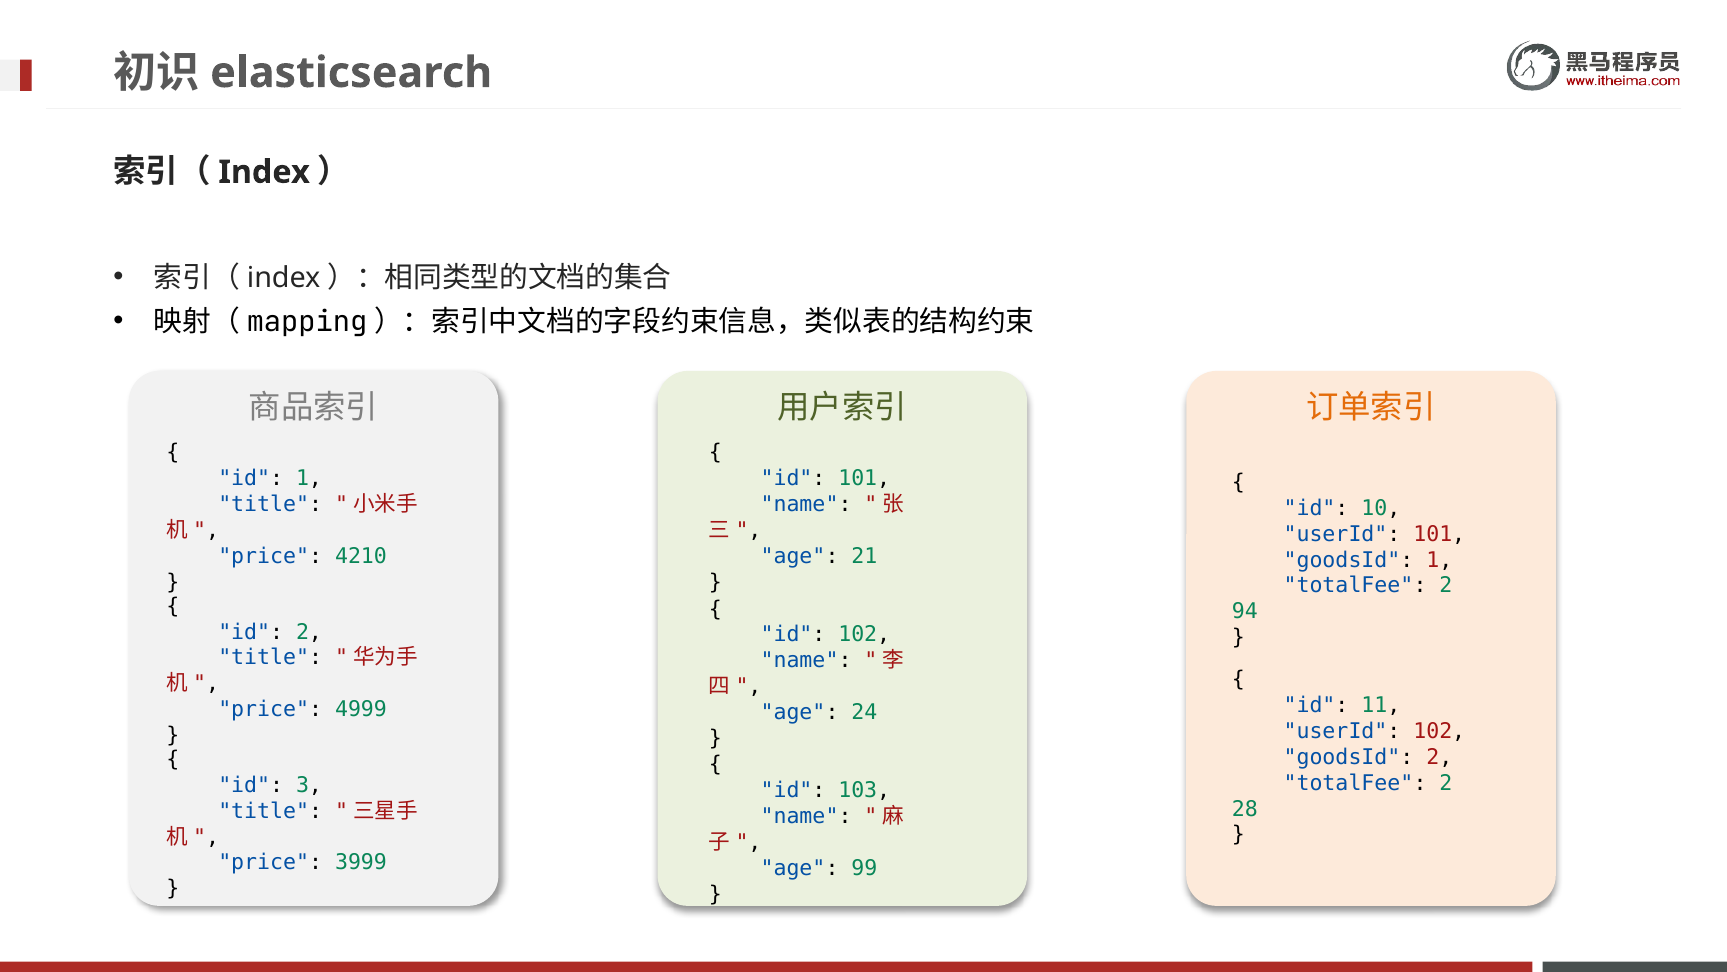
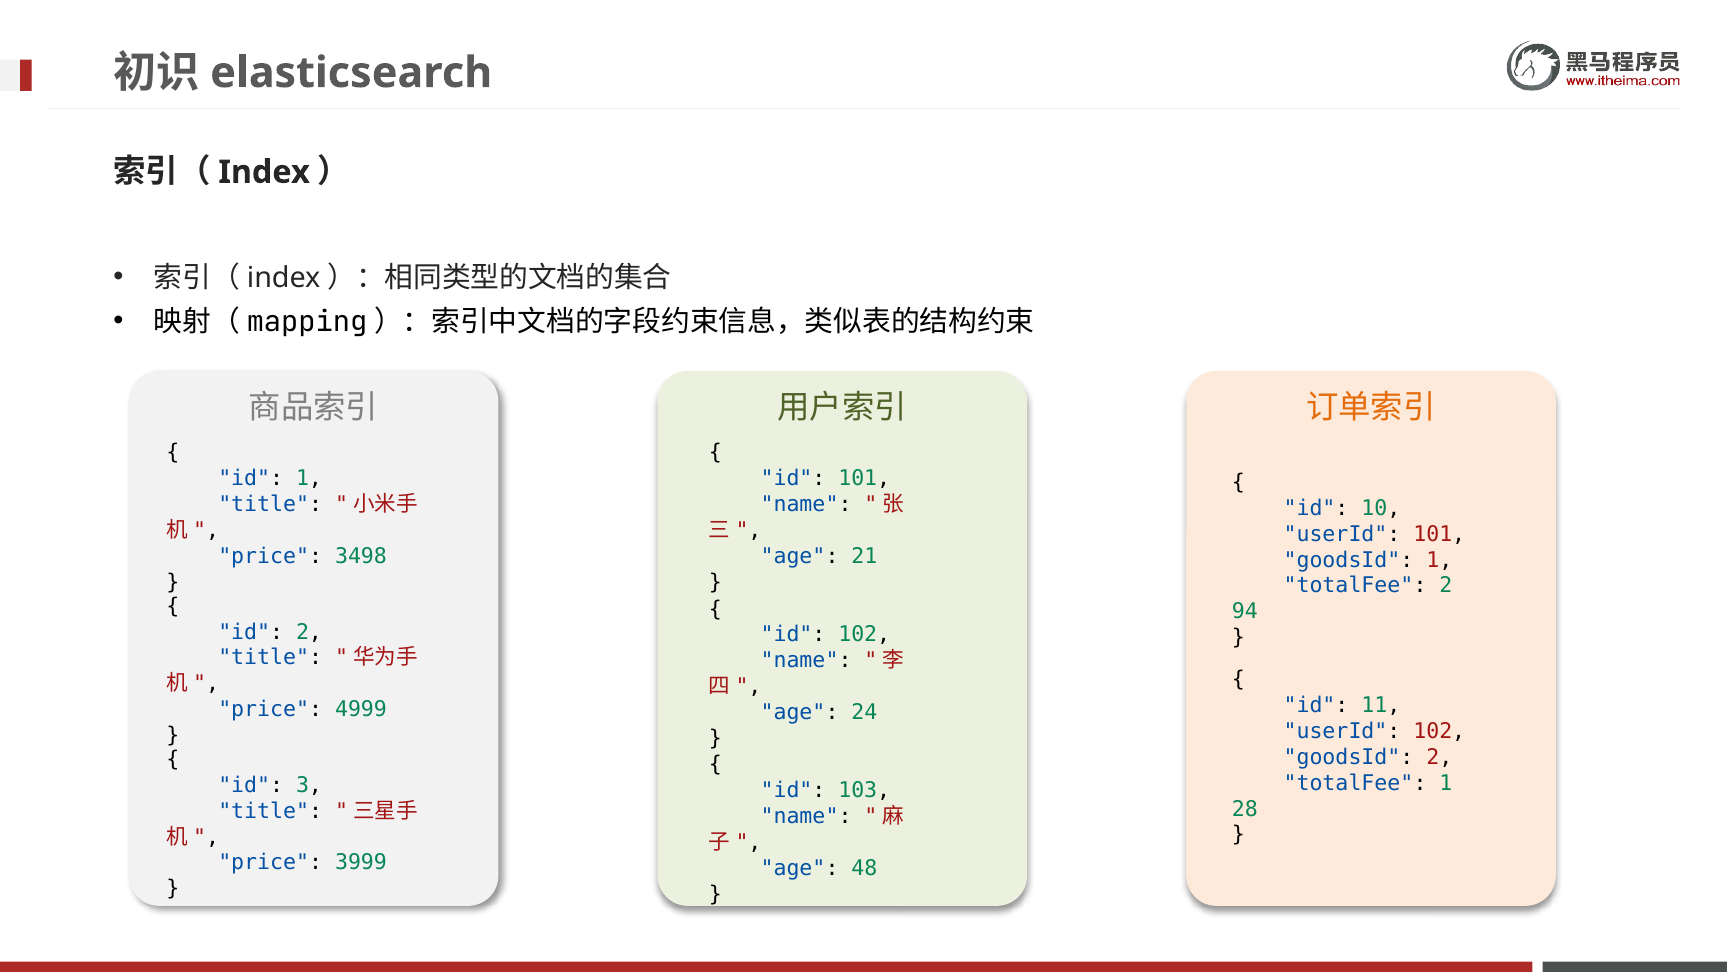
4210: 4210 -> 3498 (361, 556)
2: 2 -> 1 (1446, 783)
99: 99 -> 48 (864, 868)
